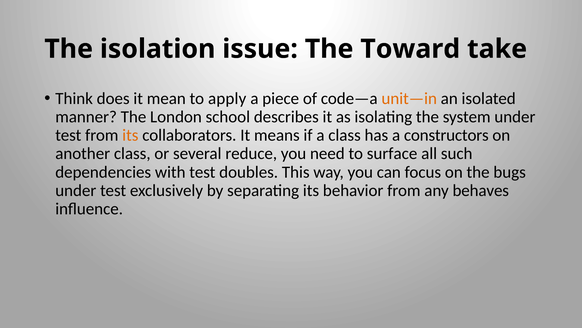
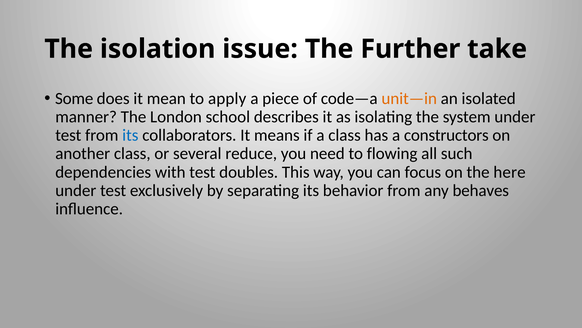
Toward: Toward -> Further (410, 49)
Think: Think -> Some (74, 98)
its colour: orange -> blue (130, 135)
surface: surface -> flowing (392, 153)
bugs: bugs -> here (510, 172)
